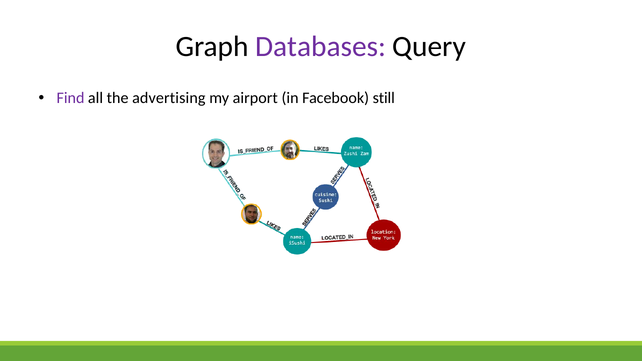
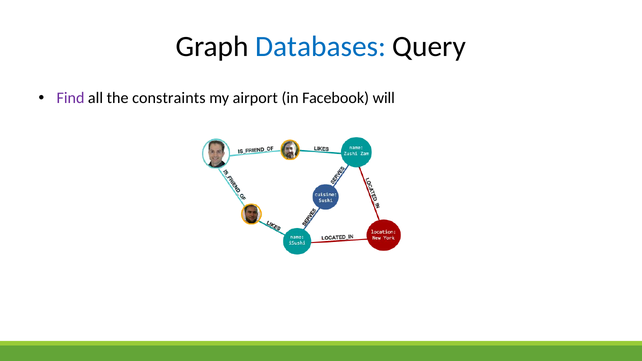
Databases colour: purple -> blue (321, 47)
advertising: advertising -> constraints (169, 98)
still: still -> will (384, 98)
